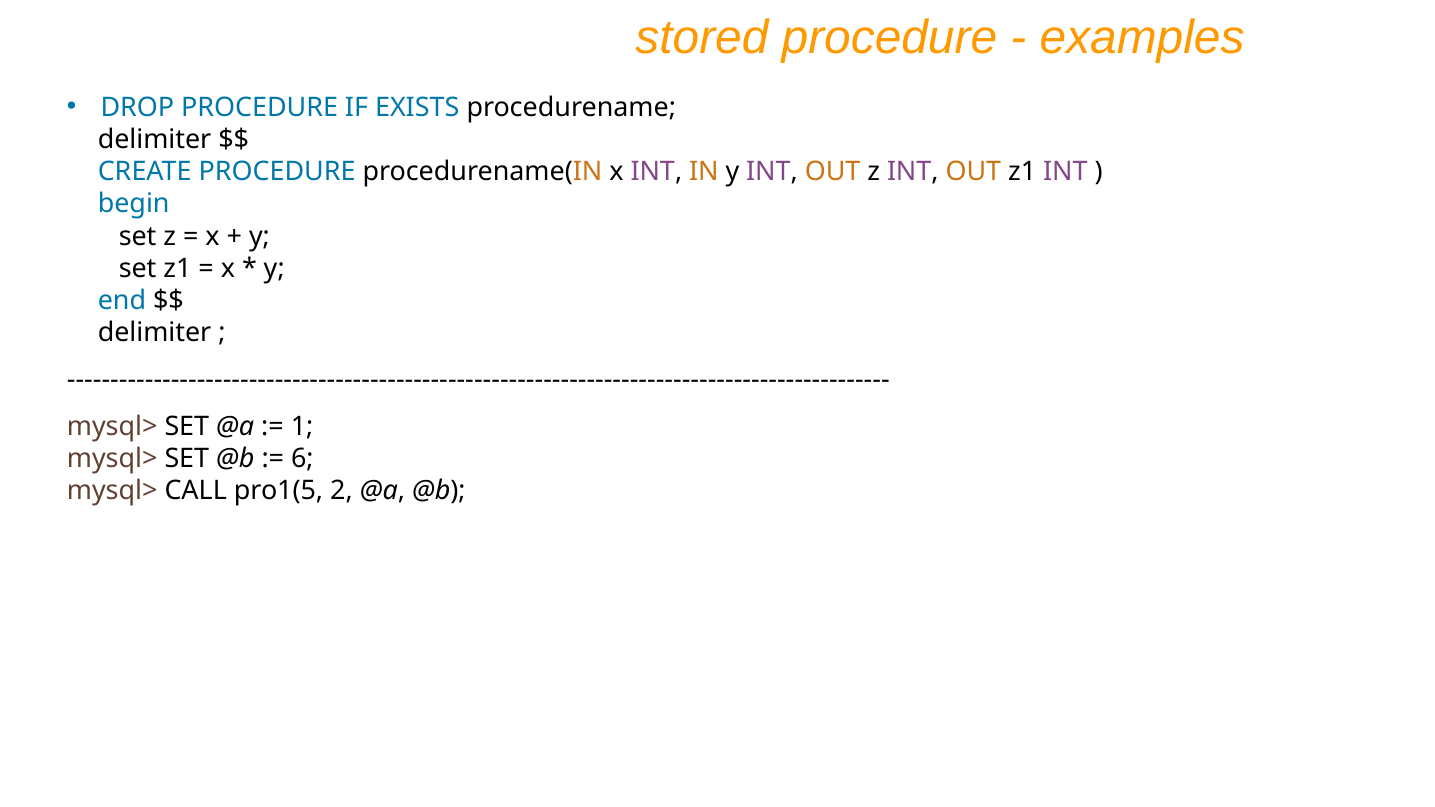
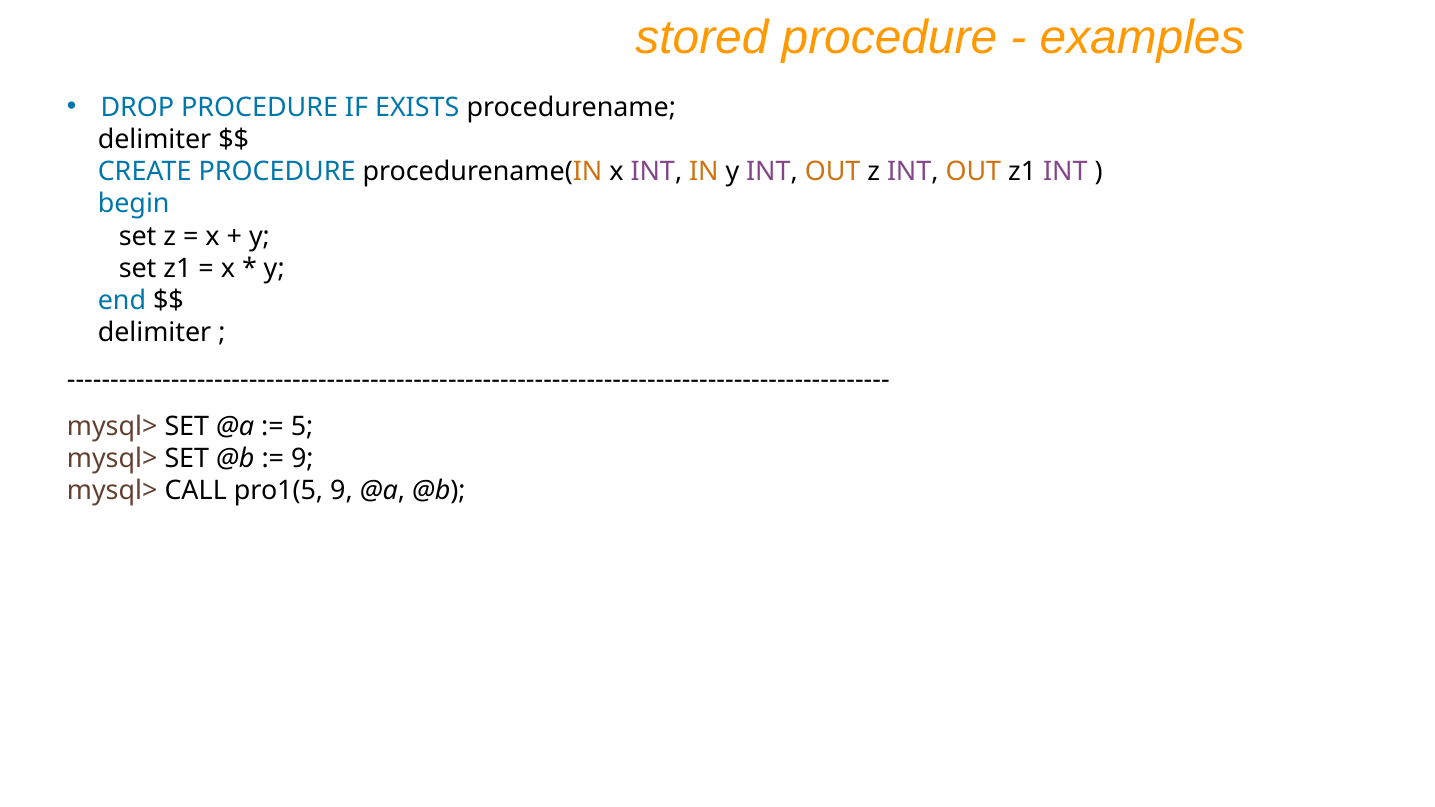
1: 1 -> 5 (302, 426)
6: 6 -> 9 (302, 459)
pro1(5 2: 2 -> 9 (341, 491)
